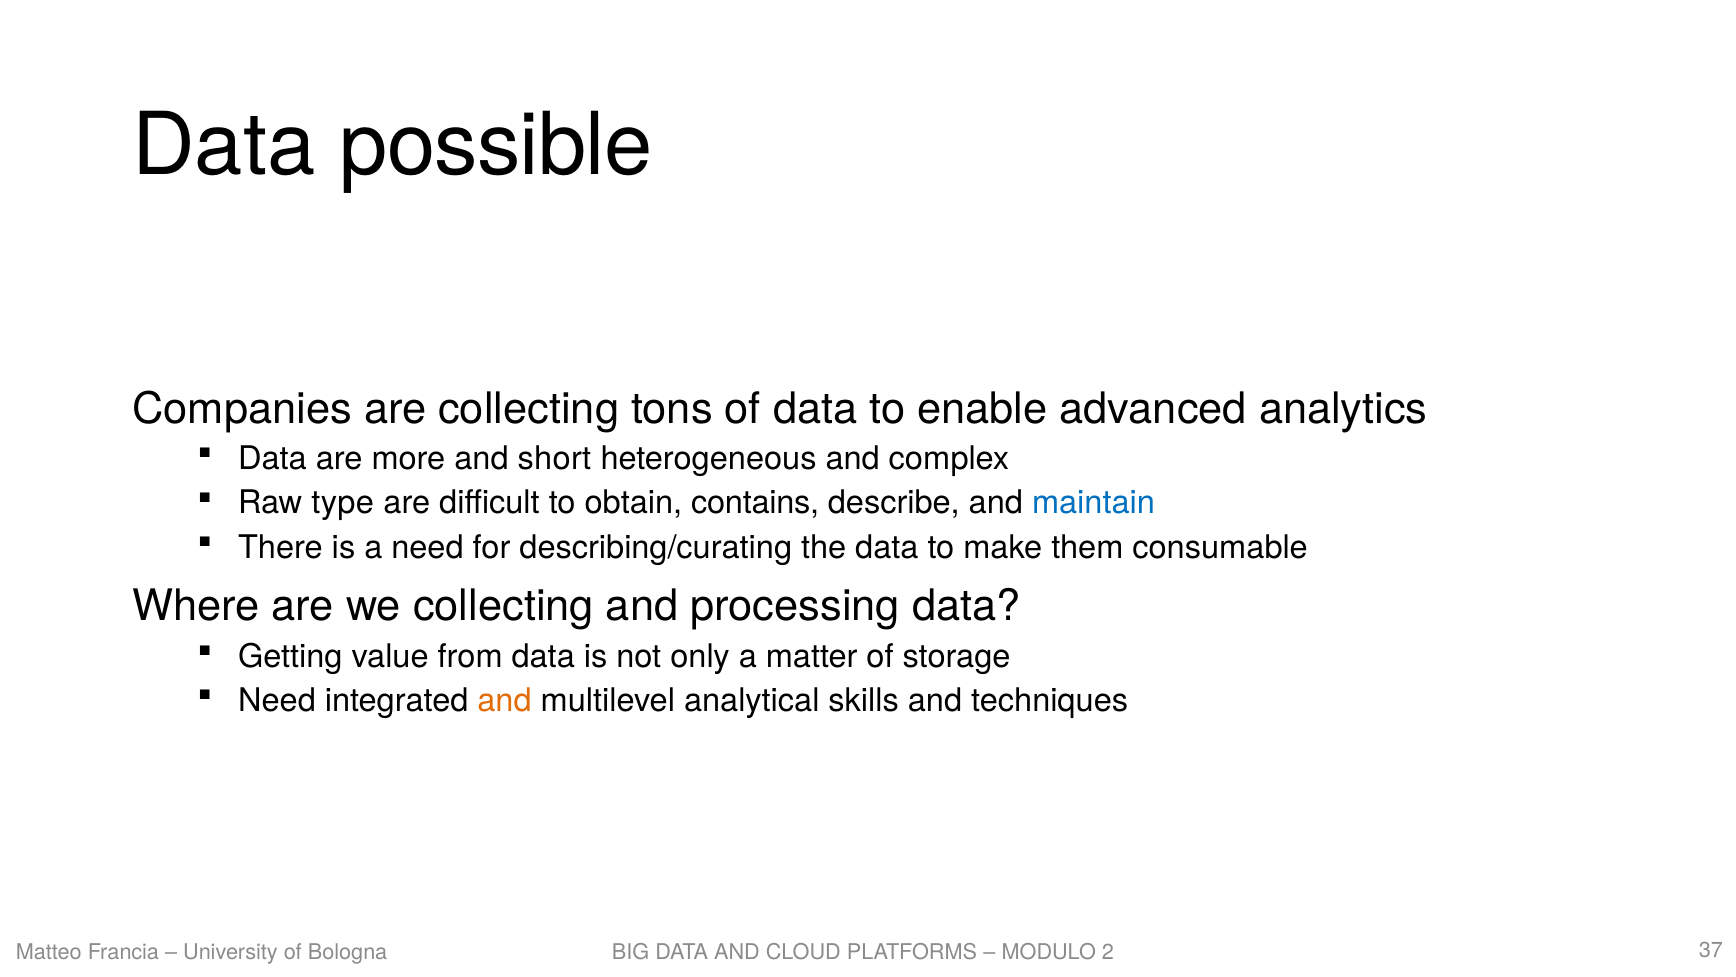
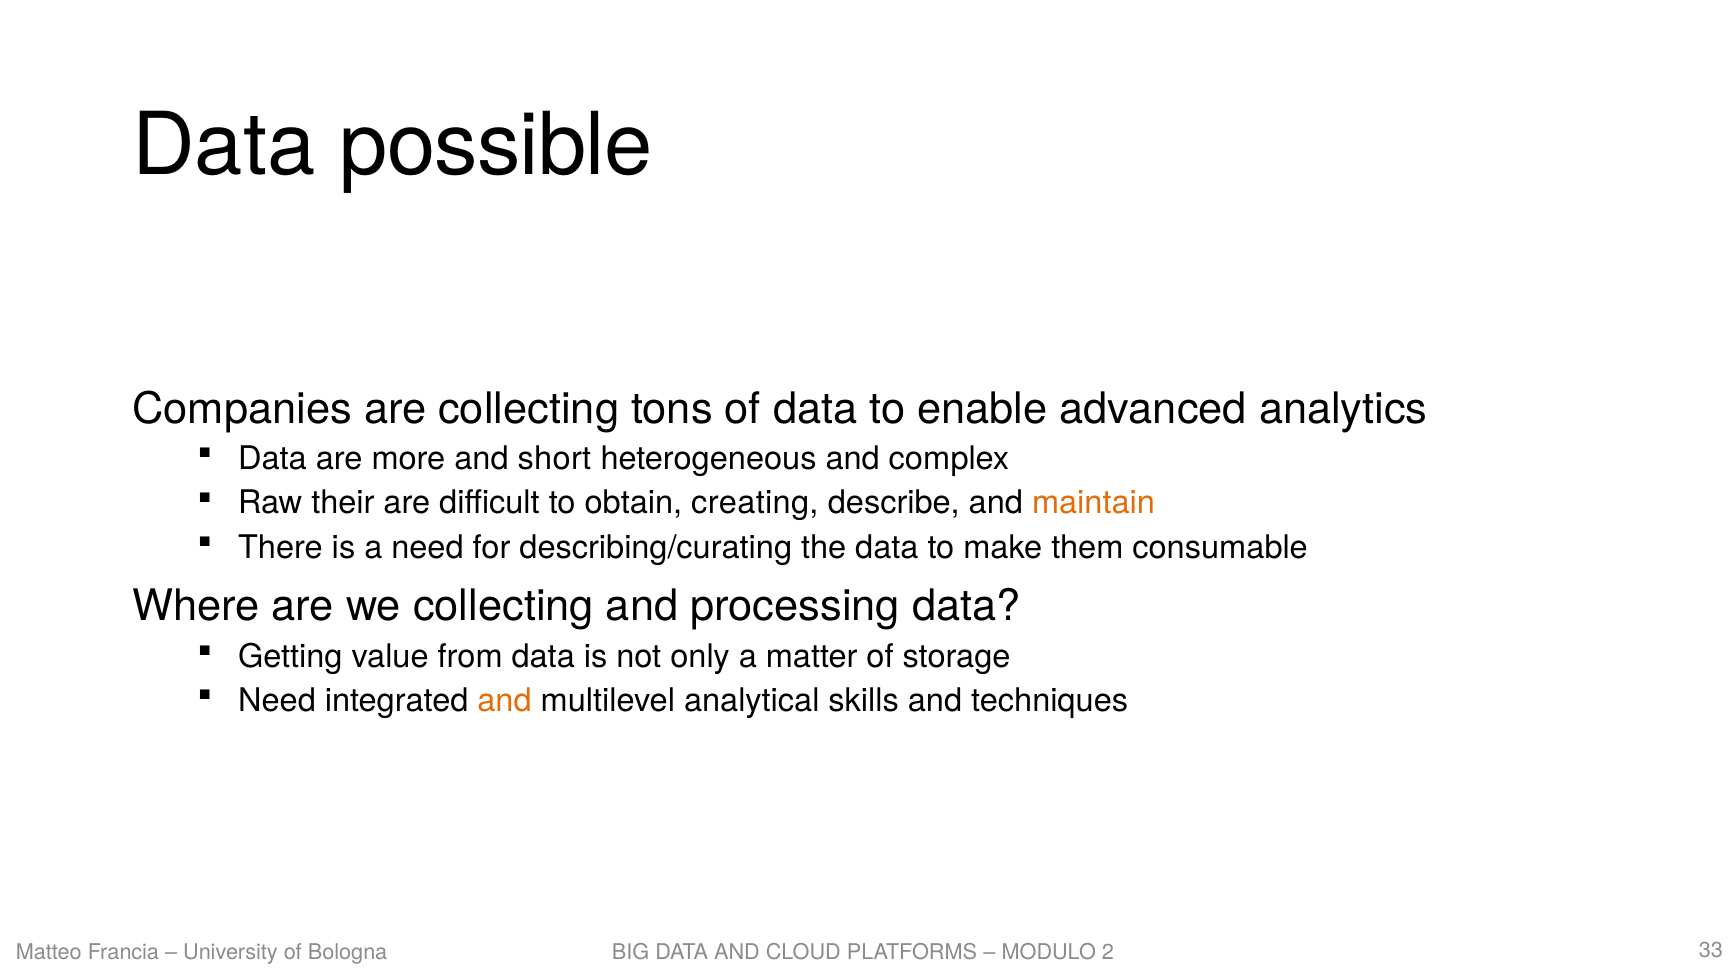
type: type -> their (343, 503)
contains: contains -> creating (755, 503)
maintain colour: blue -> orange (1094, 503)
37: 37 -> 33 (1711, 949)
